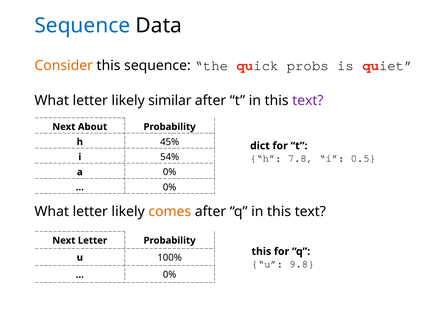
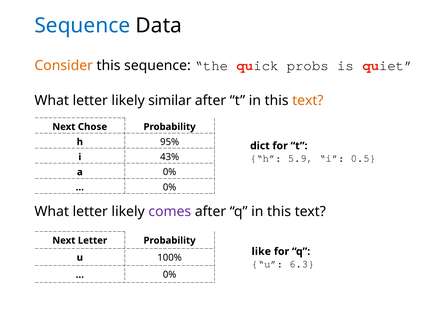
text colour: purple -> orange (308, 101)
About: About -> Chose (92, 127)
45%: 45% -> 95% (170, 142)
7.8: 7.8 -> 5.9 (300, 158)
54%: 54% -> 43% (170, 157)
comes colour: orange -> purple (170, 212)
this: this -> like (261, 252)
9.8: 9.8 -> 6.3 (302, 264)
